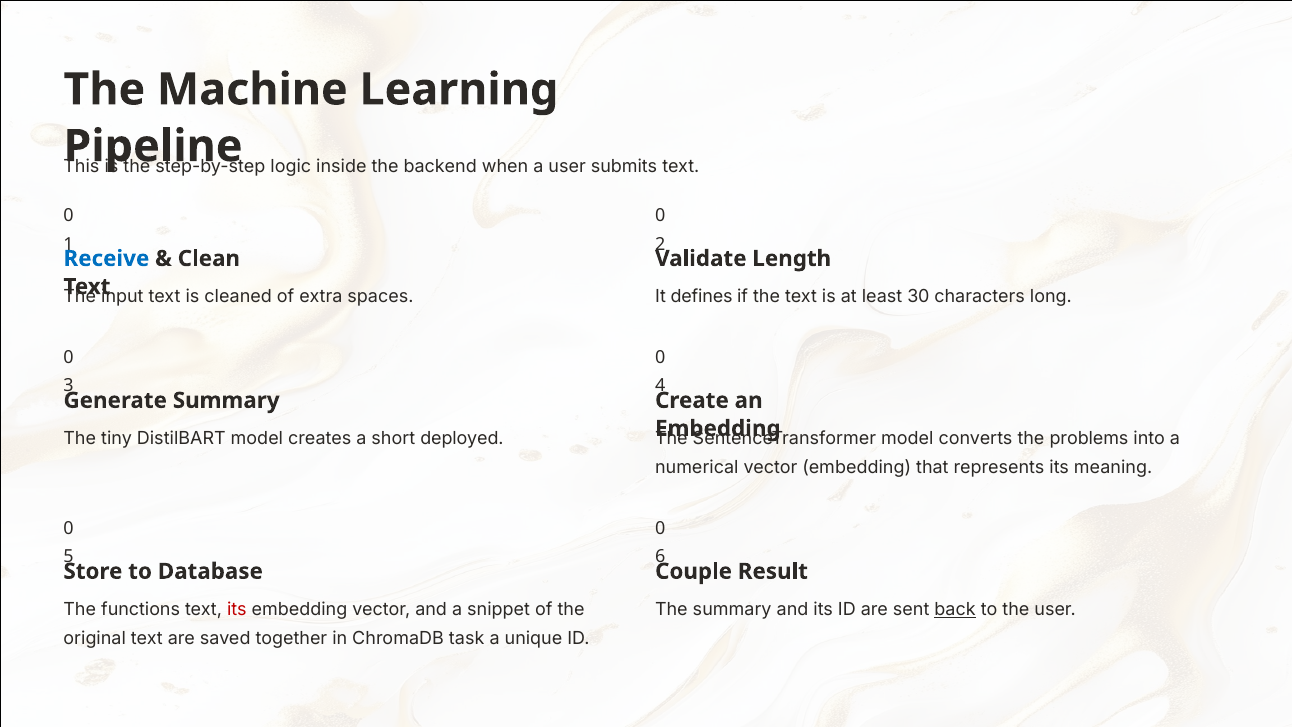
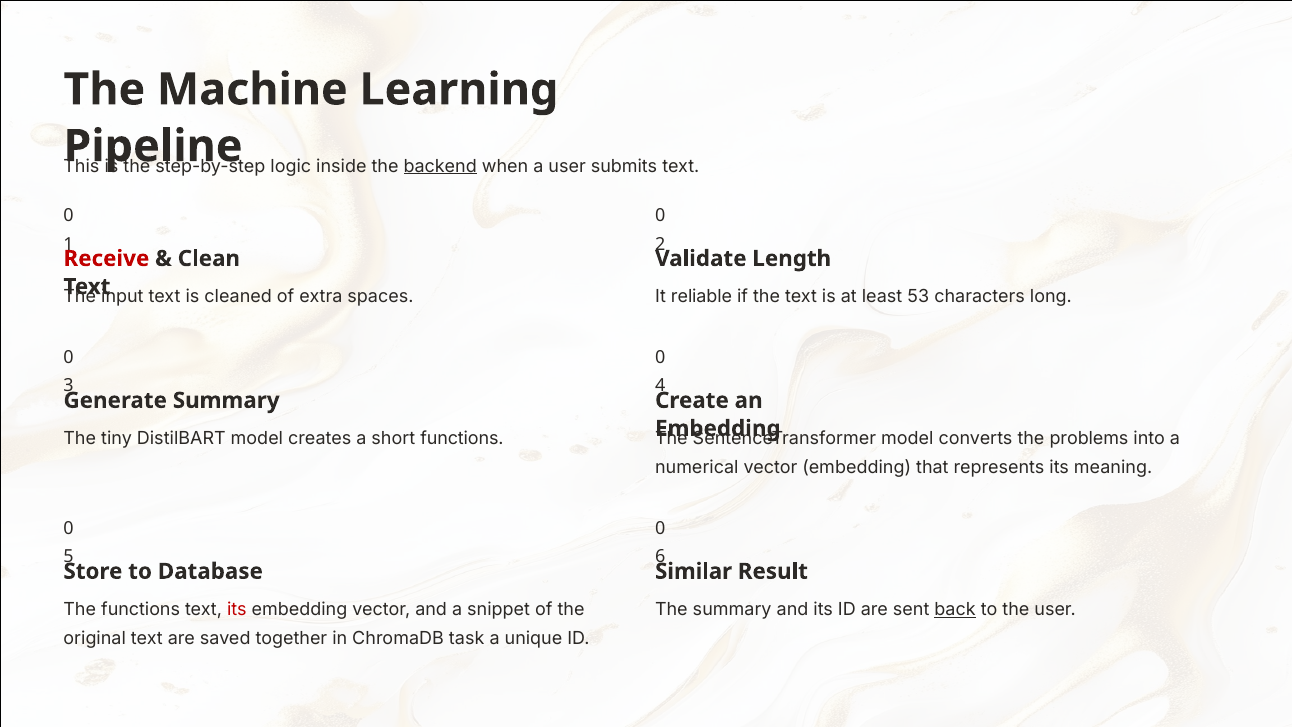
backend underline: none -> present (440, 166)
Receive colour: blue -> red (106, 258)
defines: defines -> reliable (702, 297)
30: 30 -> 53 (918, 297)
short deployed: deployed -> functions (462, 438)
Couple: Couple -> Similar (694, 571)
